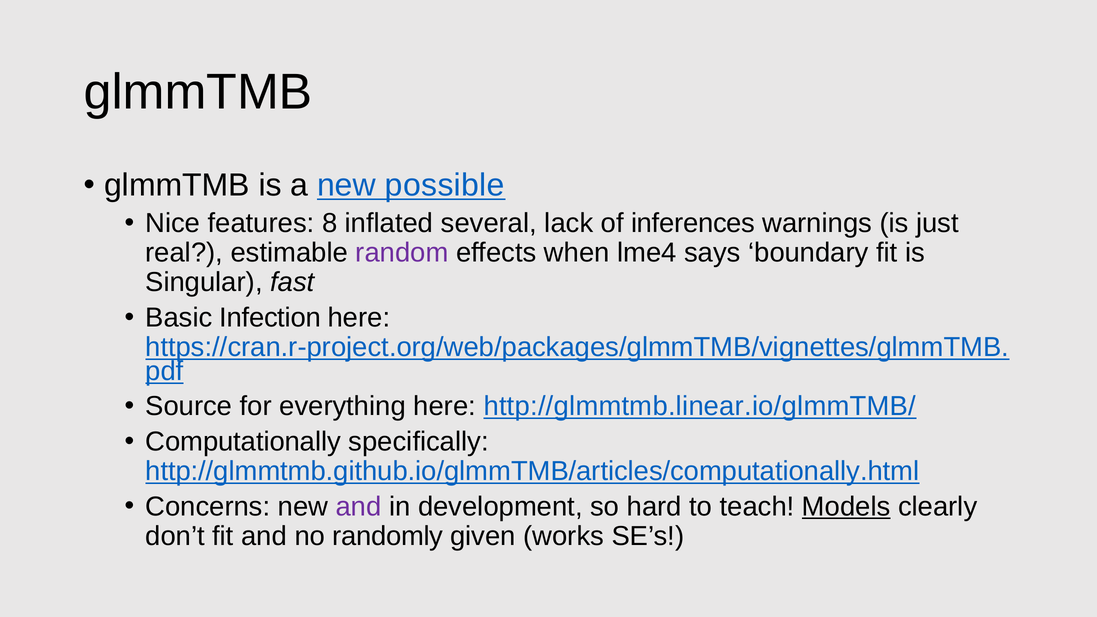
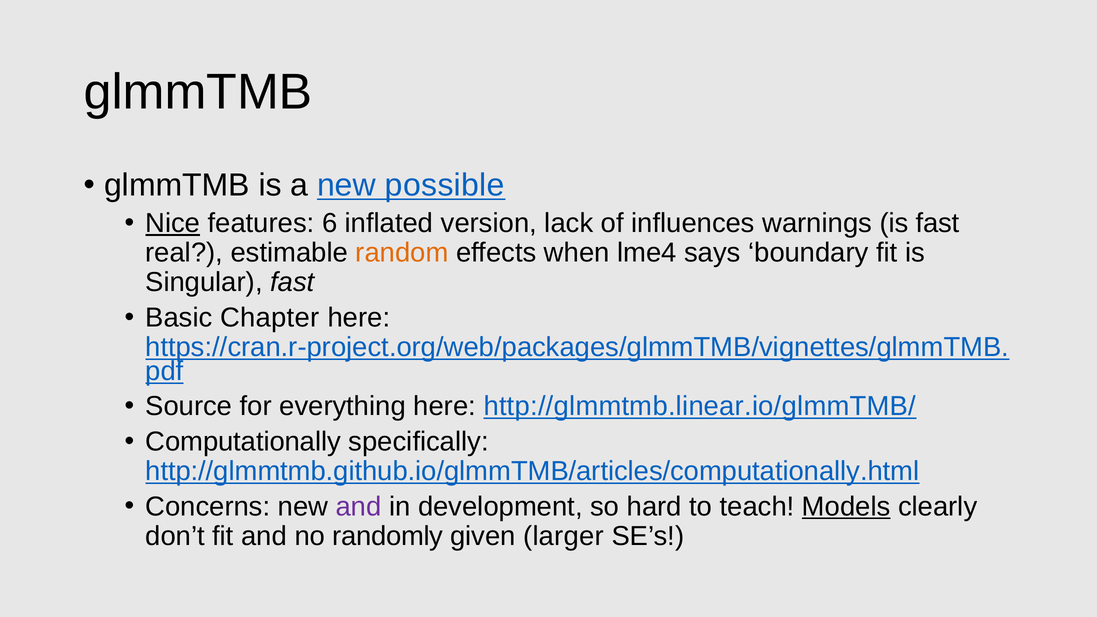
Nice underline: none -> present (173, 223)
8: 8 -> 6 (330, 223)
several: several -> version (489, 223)
inferences: inferences -> influences (693, 223)
is just: just -> fast (938, 223)
random colour: purple -> orange (402, 253)
Infection: Infection -> Chapter (270, 318)
works: works -> larger (563, 536)
